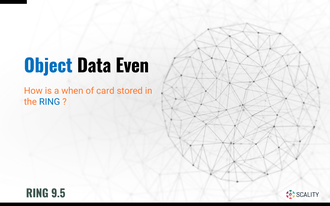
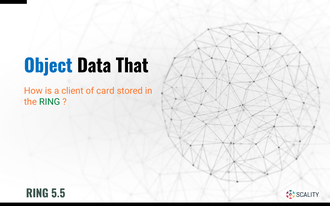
Even: Even -> That (132, 66)
when: when -> client (72, 91)
RING colour: blue -> green (50, 102)
9.5: 9.5 -> 5.5 (58, 194)
